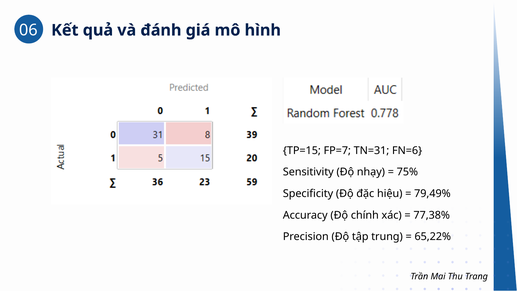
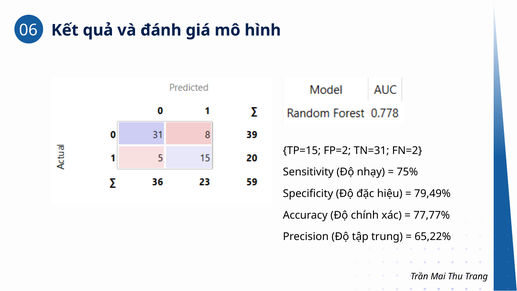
FP=7: FP=7 -> FP=2 (337, 150)
FN=6: FN=6 -> FN=2 (407, 150)
77,38%: 77,38% -> 77,77% (432, 215)
